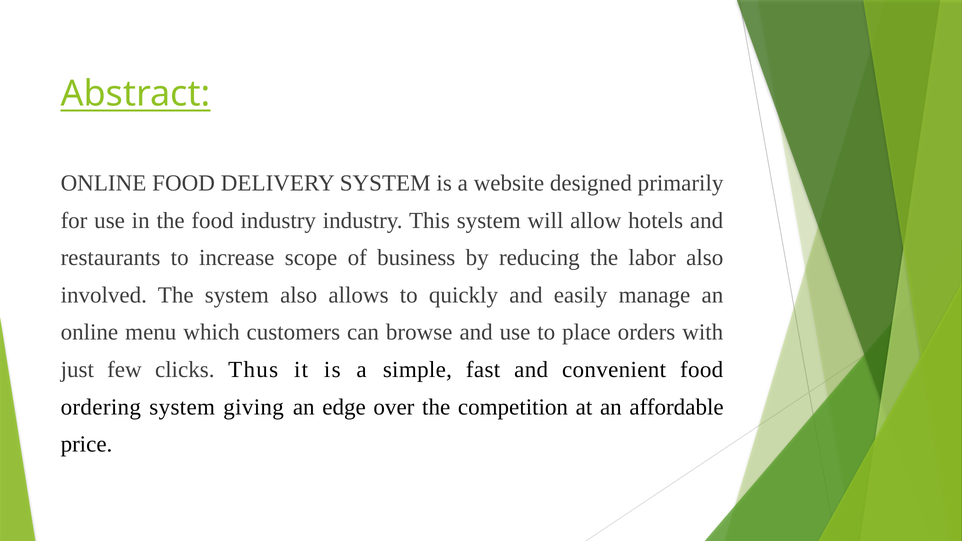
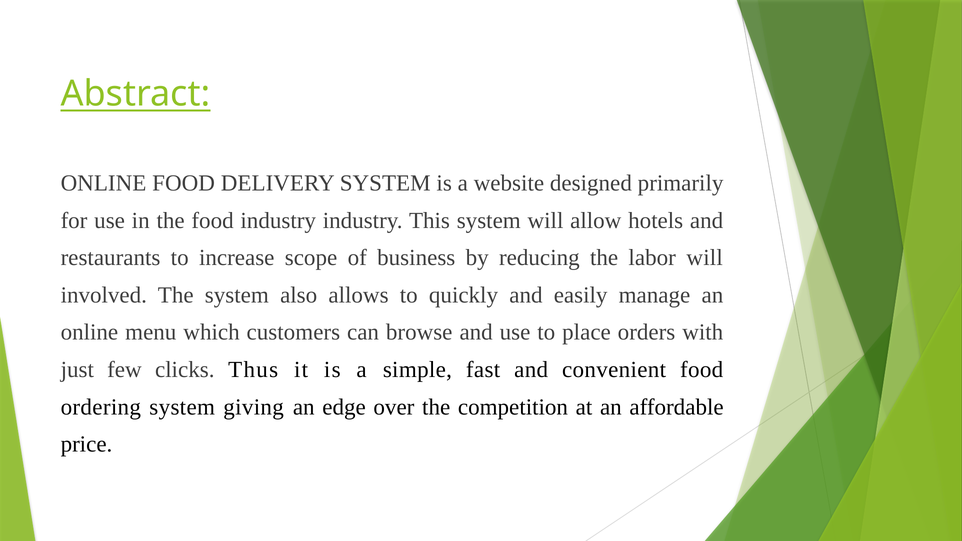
labor also: also -> will (705, 258)
